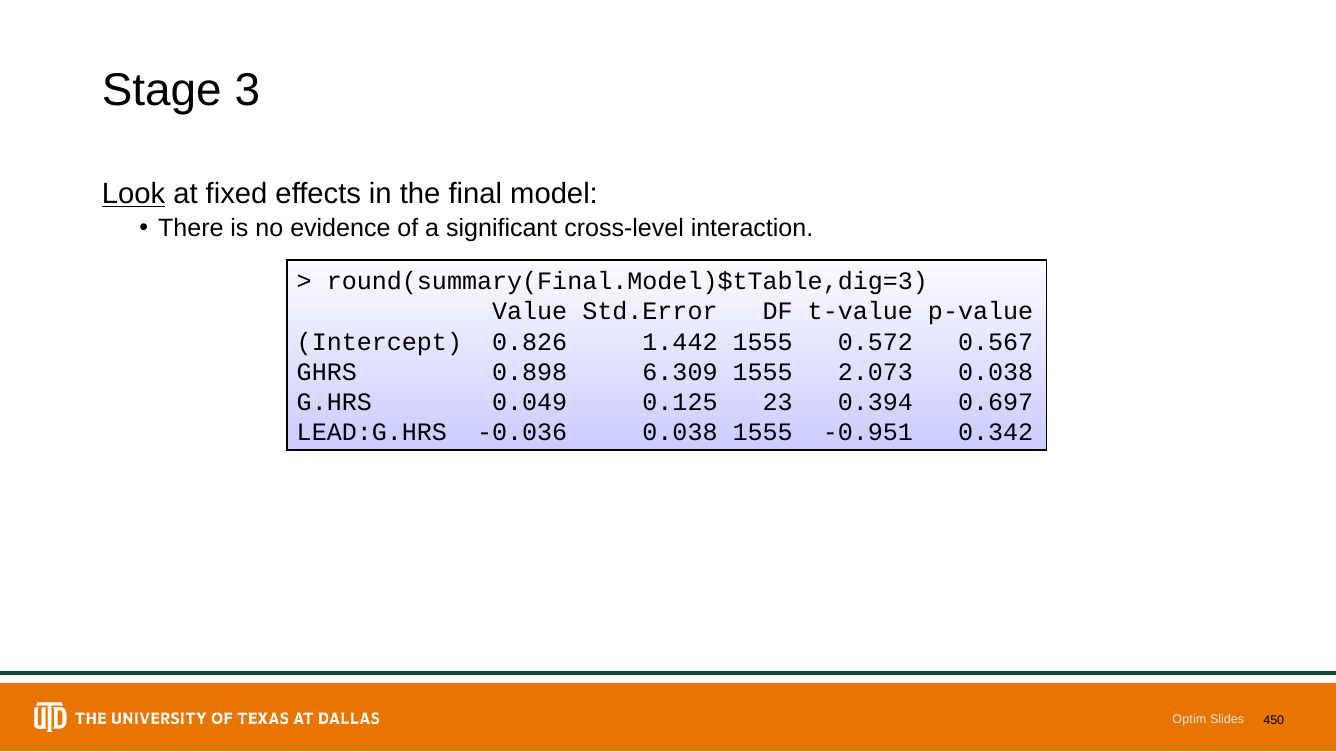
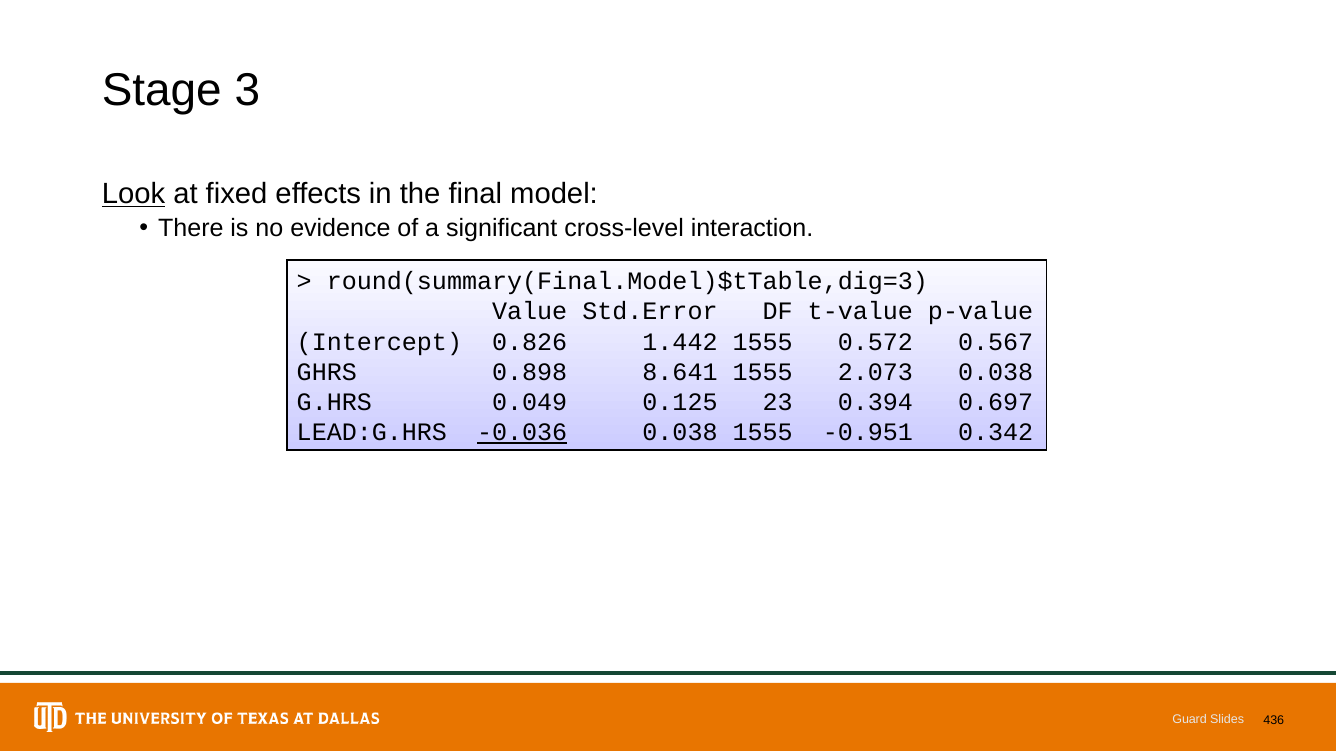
6.309: 6.309 -> 8.641 (680, 372)
-0.036 underline: none -> present (522, 432)
Optim: Optim -> Guard (1190, 719)
450: 450 -> 436 (1274, 720)
